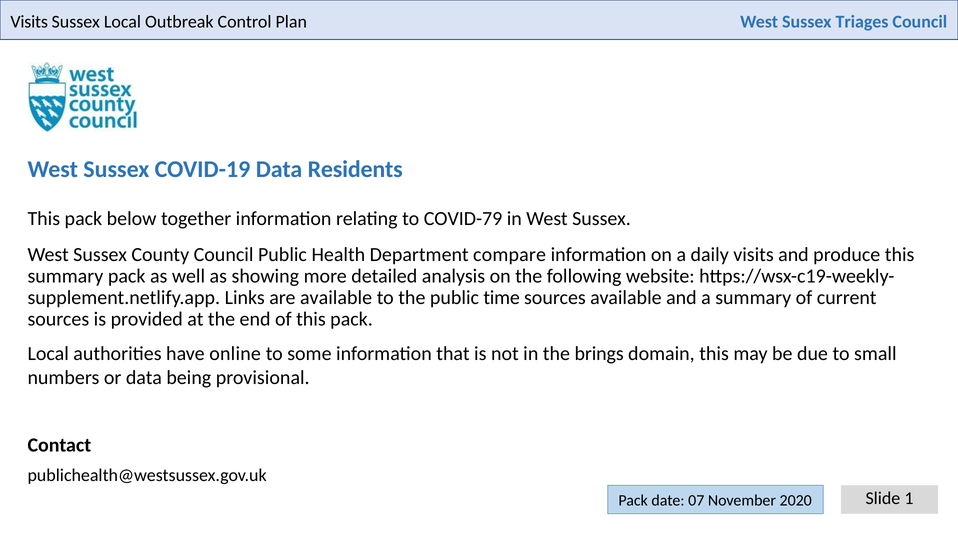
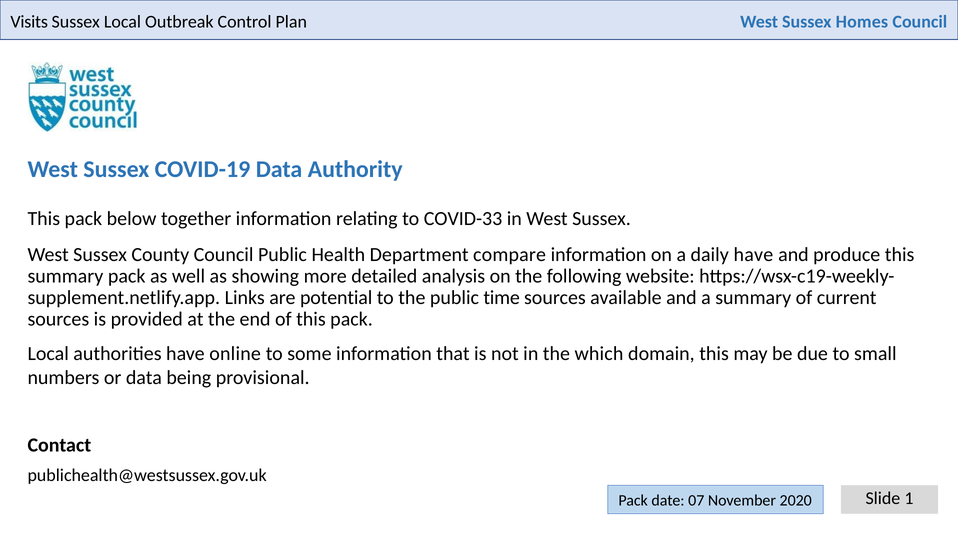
Triages: Triages -> Homes (862, 22)
Residents: Residents -> Authority (355, 169)
COVID-79: COVID-79 -> COVID-33 (463, 219)
daily visits: visits -> have (753, 254)
are available: available -> potential (336, 298)
brings: brings -> which (599, 353)
